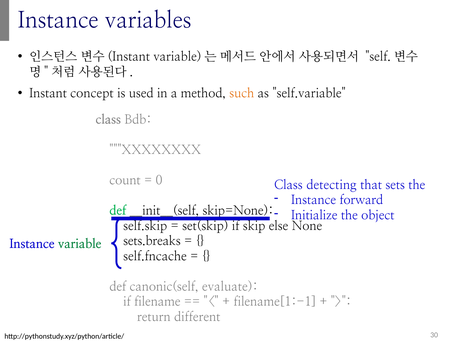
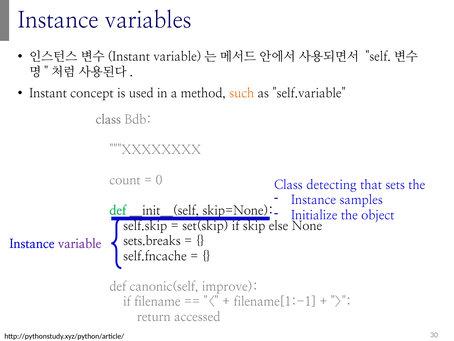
forward: forward -> samples (361, 200)
variable colour: green -> purple (80, 244)
evaluate: evaluate -> improve (230, 286)
different: different -> accessed (197, 316)
